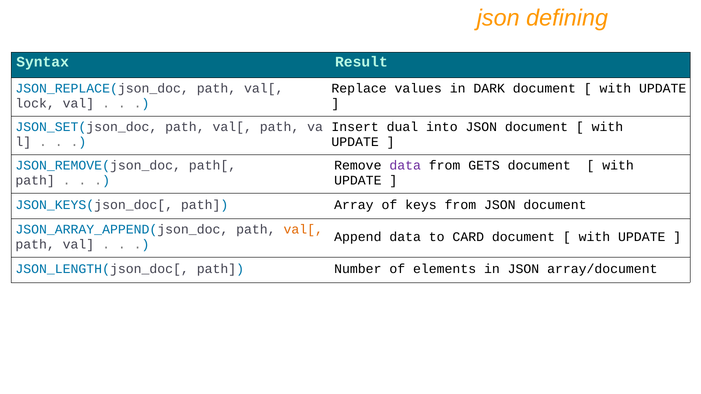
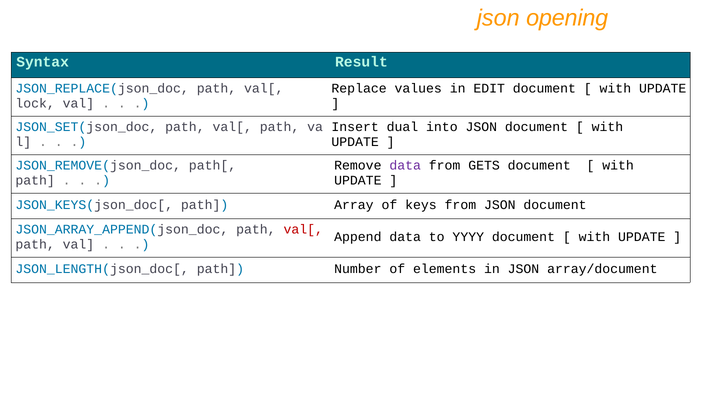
defining: defining -> opening (567, 18)
DARK: DARK -> EDIT (489, 89)
val[ colour: orange -> red (303, 230)
CARD: CARD -> YYYY (468, 237)
